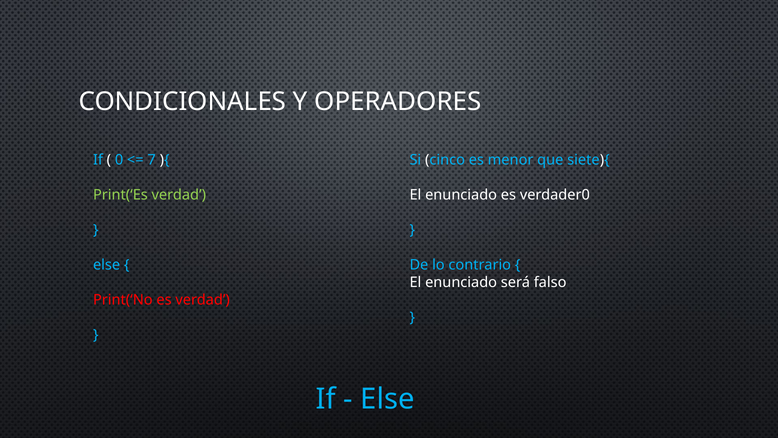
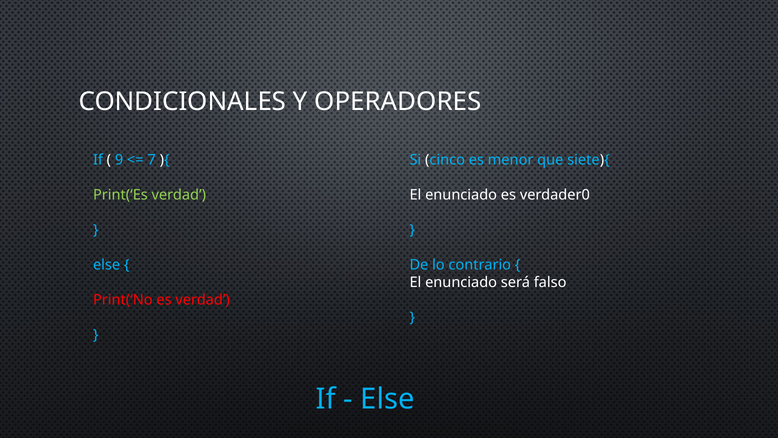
0: 0 -> 9 (119, 160)
